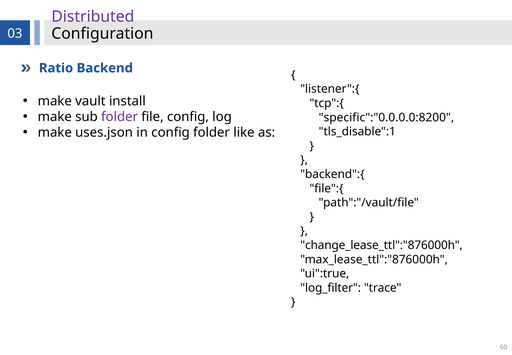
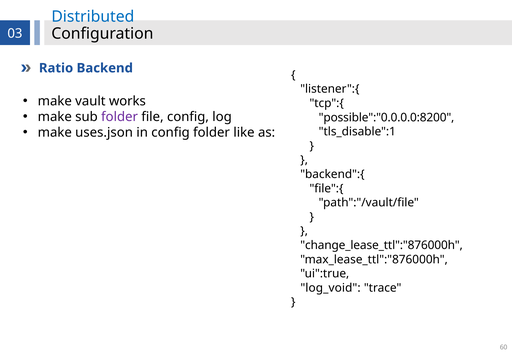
Distributed colour: purple -> blue (93, 16)
install: install -> works (127, 101)
specific":"0.0.0.0:8200: specific":"0.0.0.0:8200 -> possible":"0.0.0.0:8200 (387, 117)
log_filter: log_filter -> log_void (331, 287)
